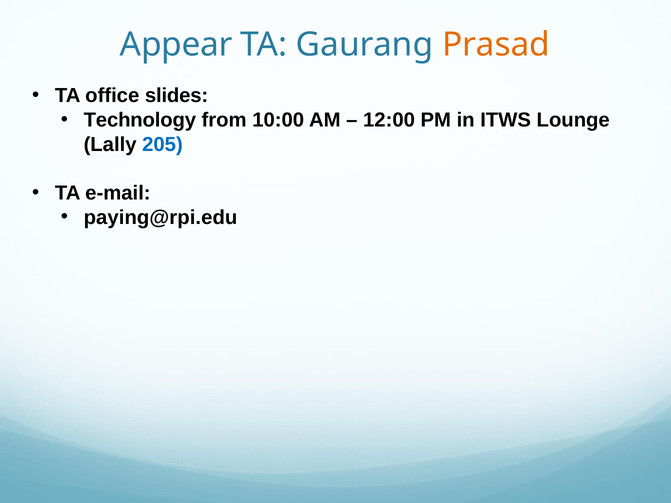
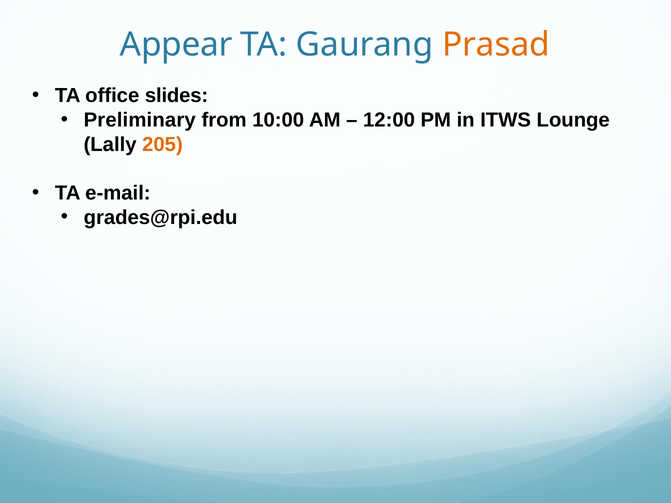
Technology: Technology -> Preliminary (140, 120)
205 colour: blue -> orange (162, 144)
paying@rpi.edu: paying@rpi.edu -> grades@rpi.edu (161, 217)
